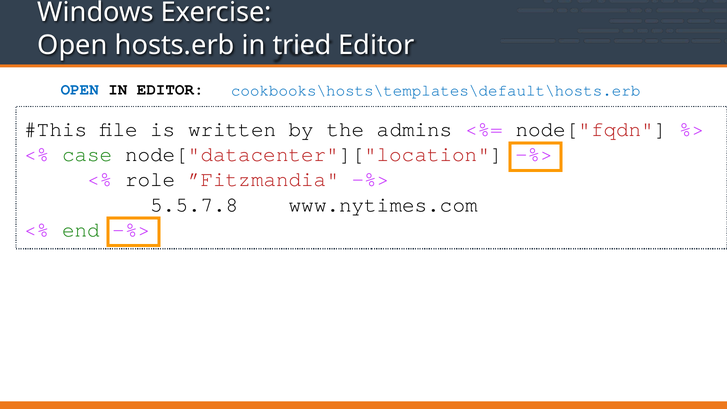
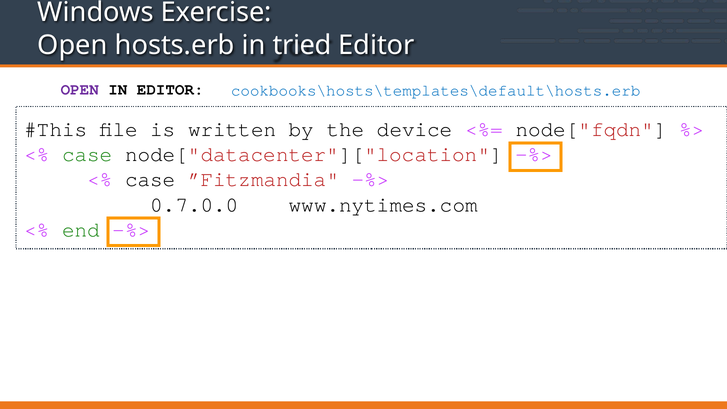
OPEN colour: blue -> purple (80, 90)
admins: admins -> device (415, 129)
role: role -> case (150, 180)
5.5.7.8: 5.5.7.8 -> 0.7.0.0 (194, 205)
